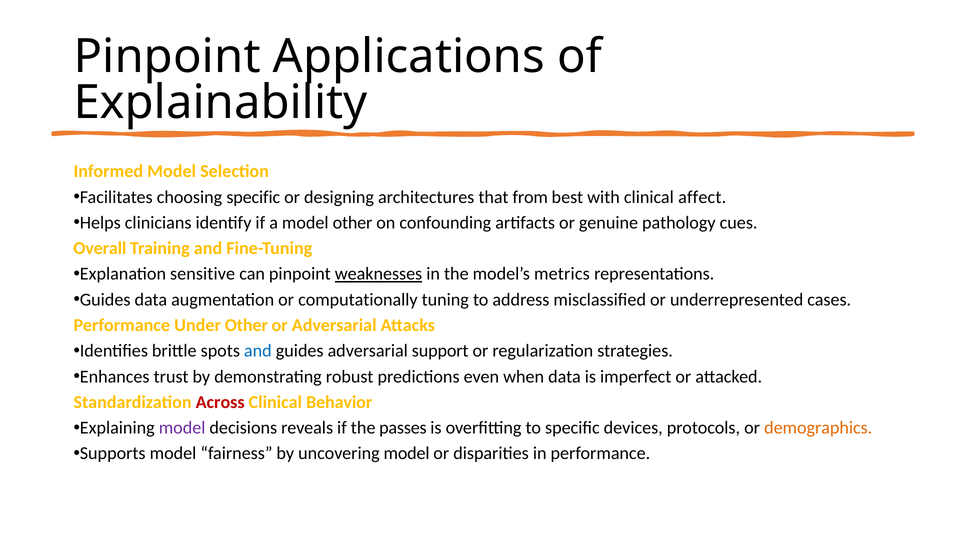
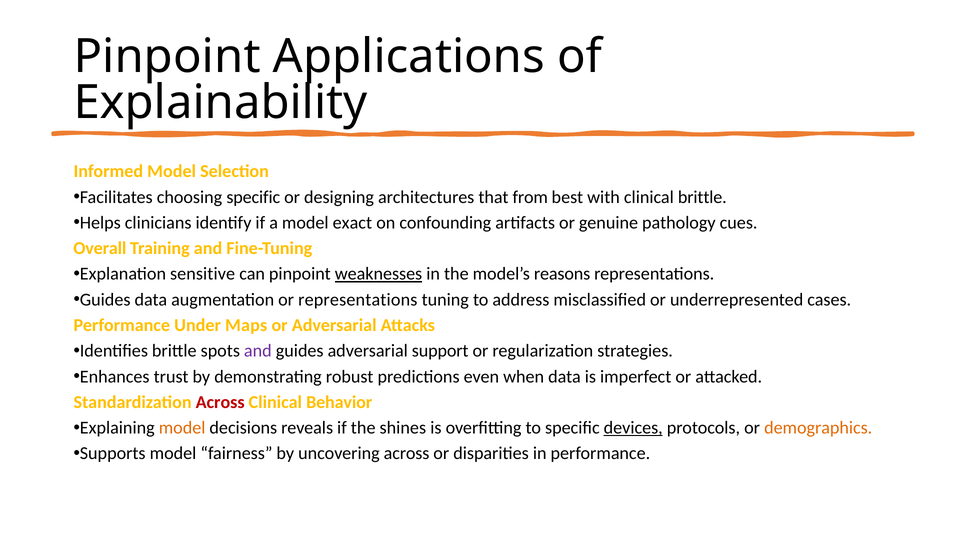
clinical affect: affect -> brittle (702, 197)
model other: other -> exact (352, 222)
metrics: metrics -> reasons (562, 274)
or computationally: computationally -> representations (358, 299)
Under Other: Other -> Maps (246, 325)
and colour: blue -> purple (258, 351)
model colour: purple -> orange (182, 427)
passes: passes -> shines (403, 427)
devices underline: none -> present (633, 427)
uncovering model: model -> across (407, 453)
